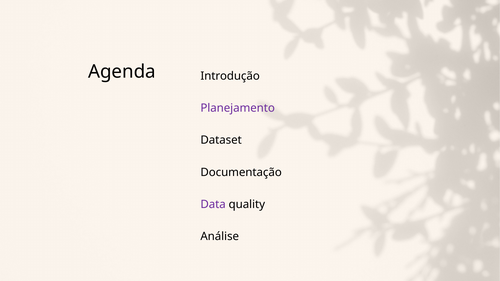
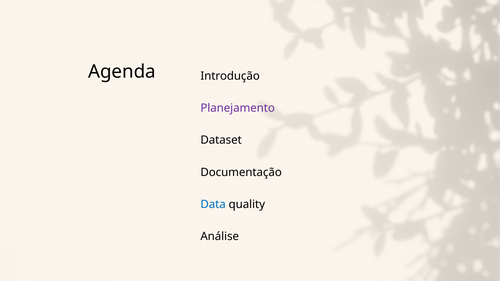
Data colour: purple -> blue (213, 204)
